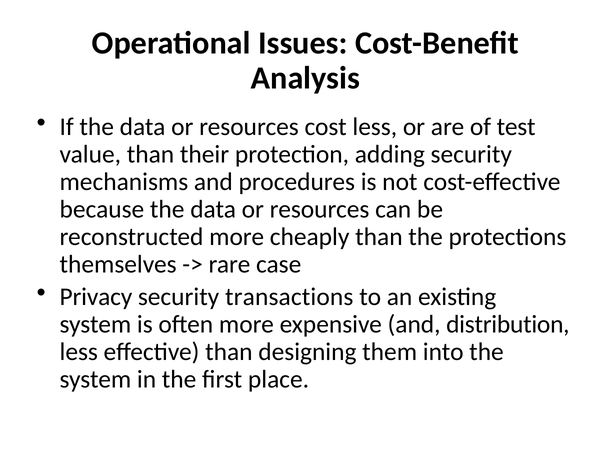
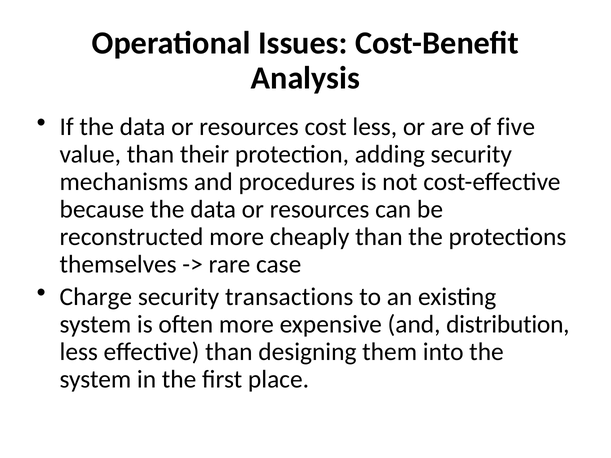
test: test -> five (516, 127)
Privacy: Privacy -> Charge (96, 297)
